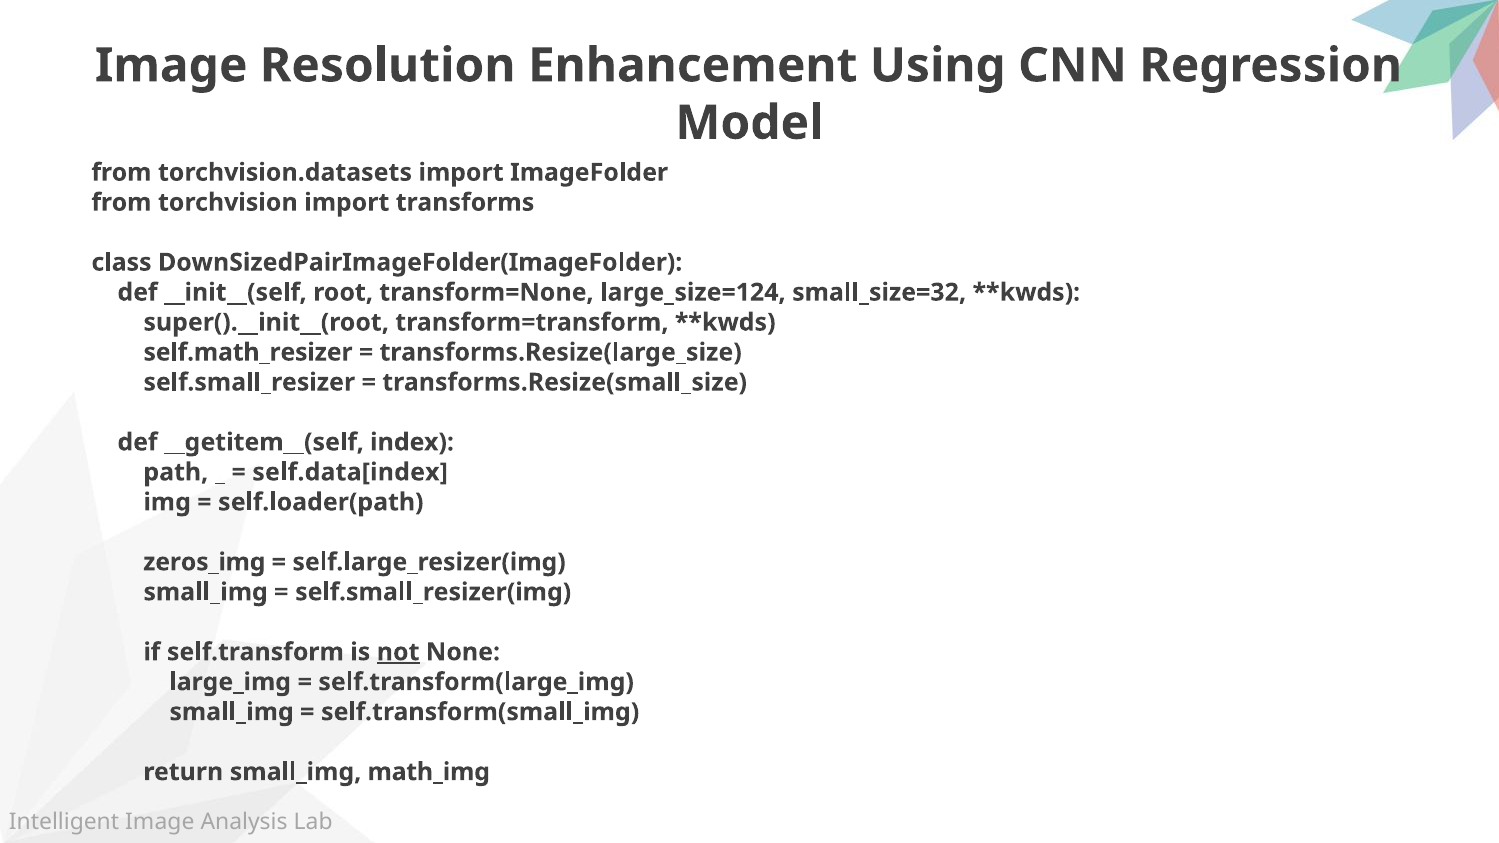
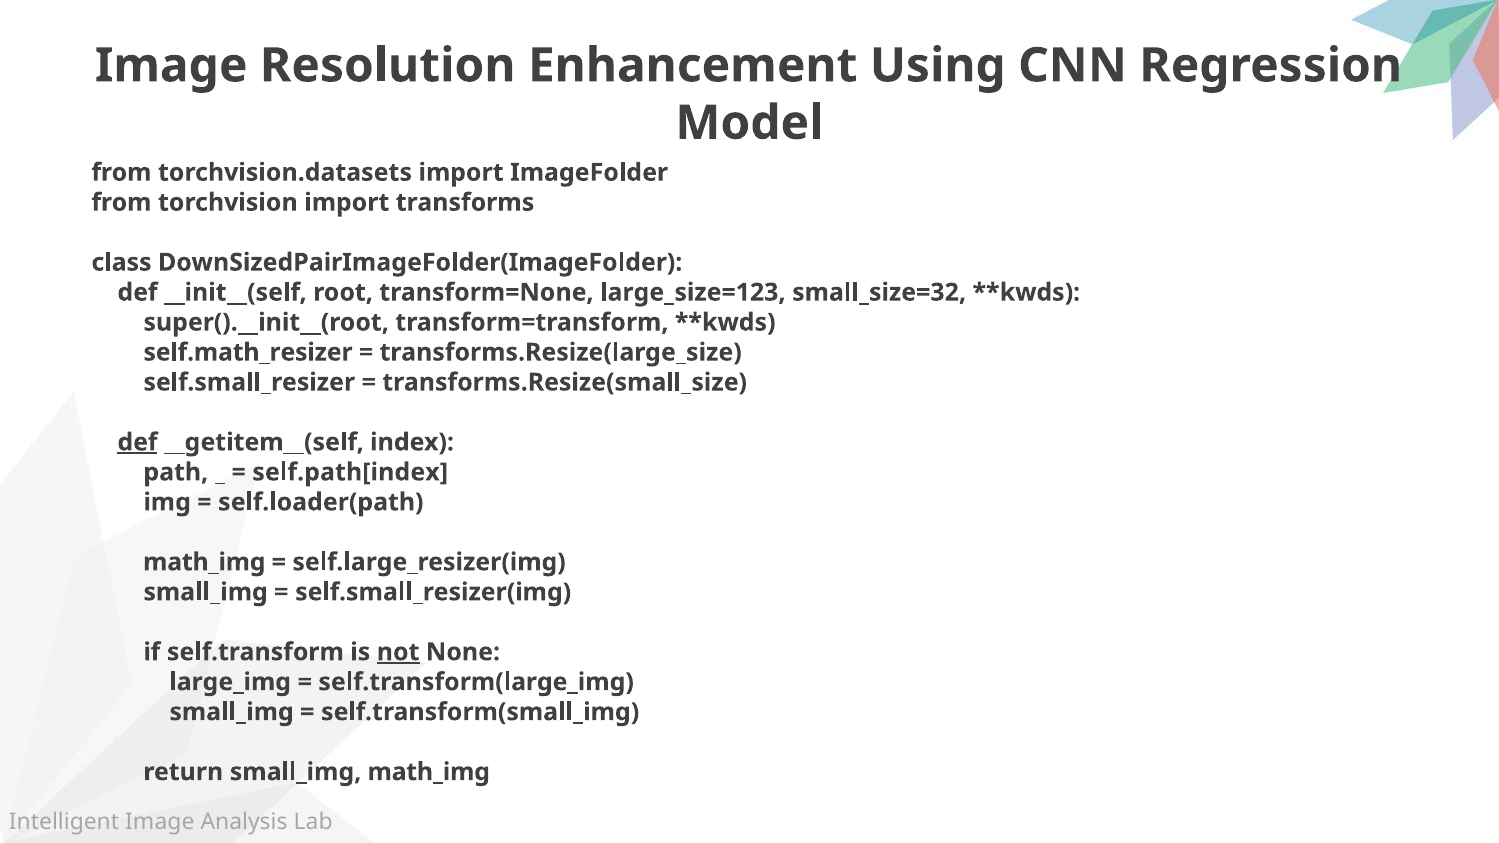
large_size=124: large_size=124 -> large_size=123 (693, 292)
def underline: none -> present (137, 442)
self.data[index: self.data[index -> self.path[index (350, 472)
zeros_img: zeros_img -> math_img (204, 562)
